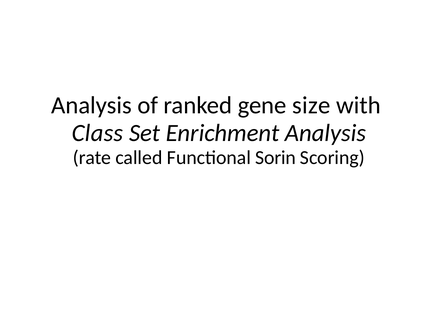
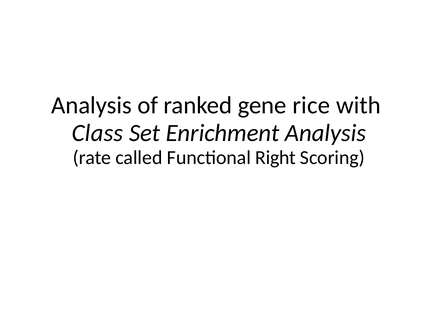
size: size -> rice (311, 105)
Sorin: Sorin -> Right (276, 158)
